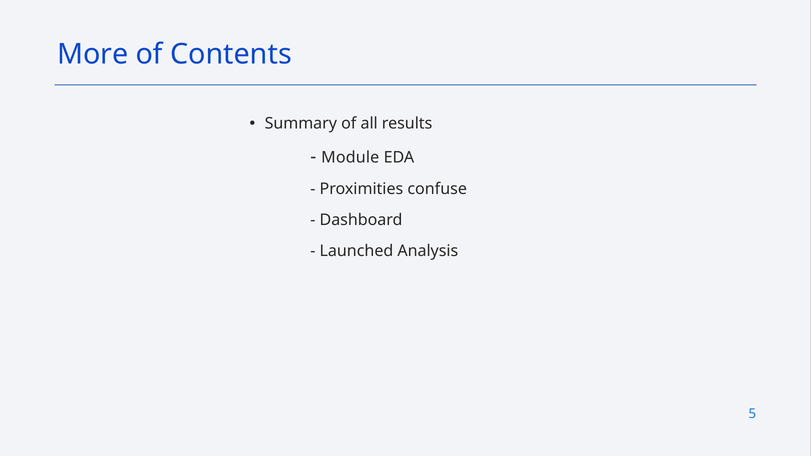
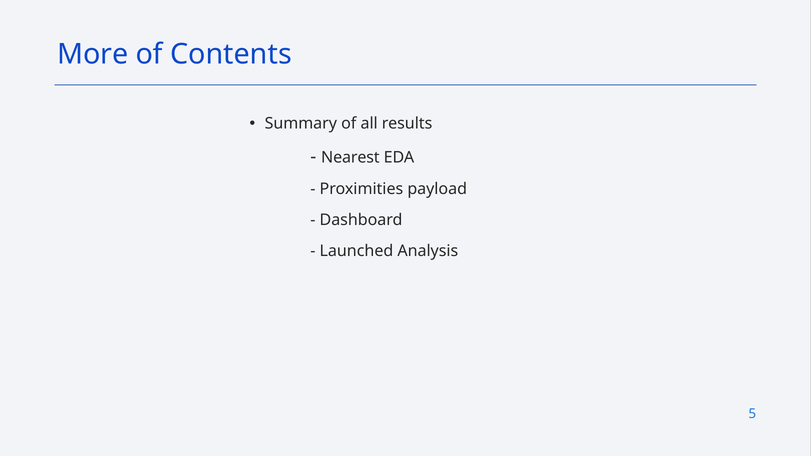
Module: Module -> Nearest (350, 157)
confuse: confuse -> payload (437, 189)
